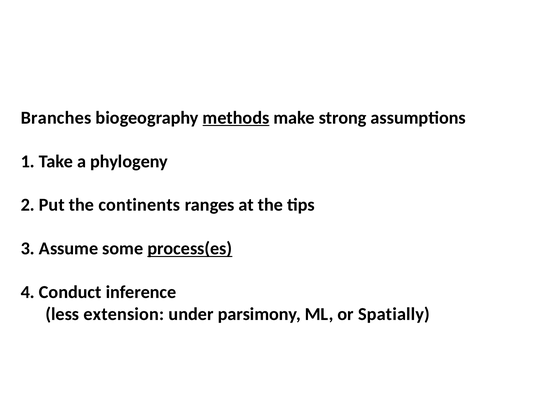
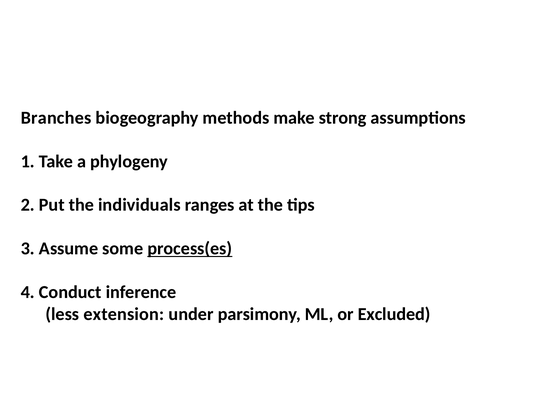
methods underline: present -> none (236, 118)
continents: continents -> individuals (139, 205)
Spatially: Spatially -> Excluded (394, 314)
